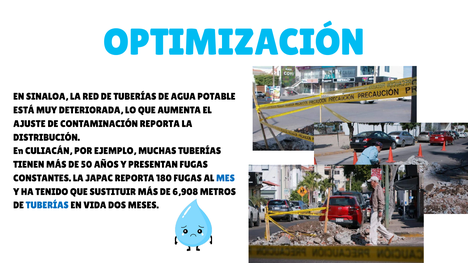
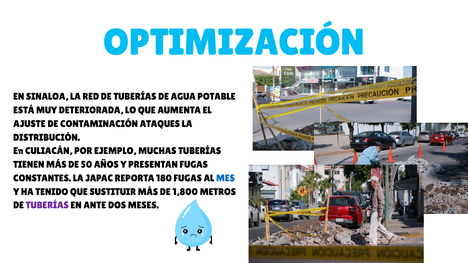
CONTAMINACIÓN REPORTA: REPORTA -> ATAQUES (160, 124)
6,908: 6,908 -> 1,800 (185, 192)
TUBERÍAS colour: blue -> purple (47, 206)
VIDA: VIDA -> ANTE (95, 206)
